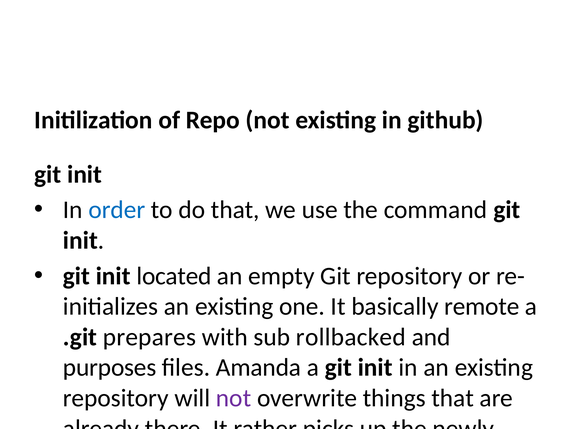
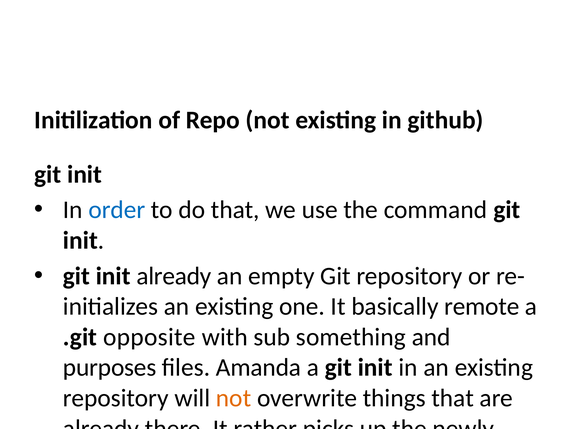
init located: located -> already (174, 276)
prepares: prepares -> opposite (149, 337)
rollbacked: rollbacked -> something (351, 337)
not colour: purple -> orange (234, 398)
